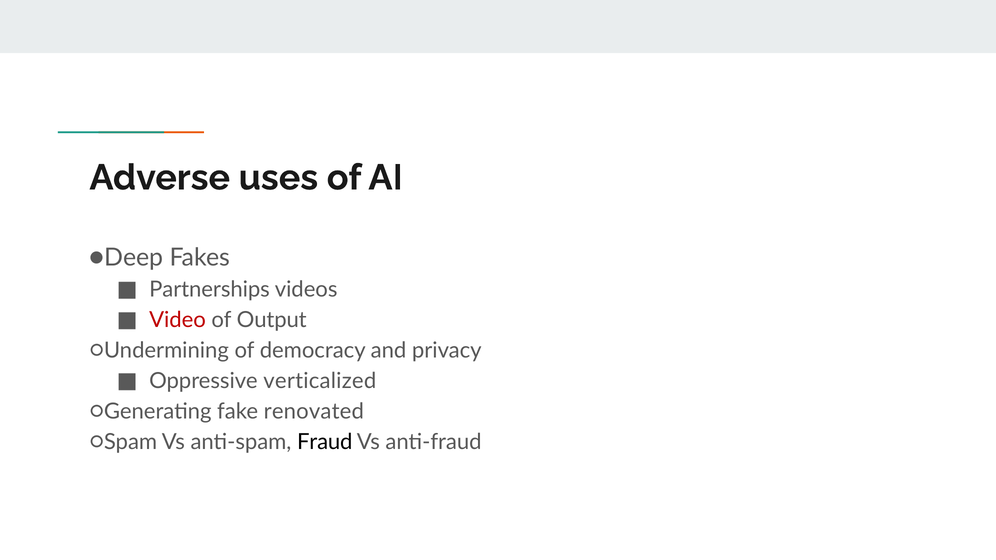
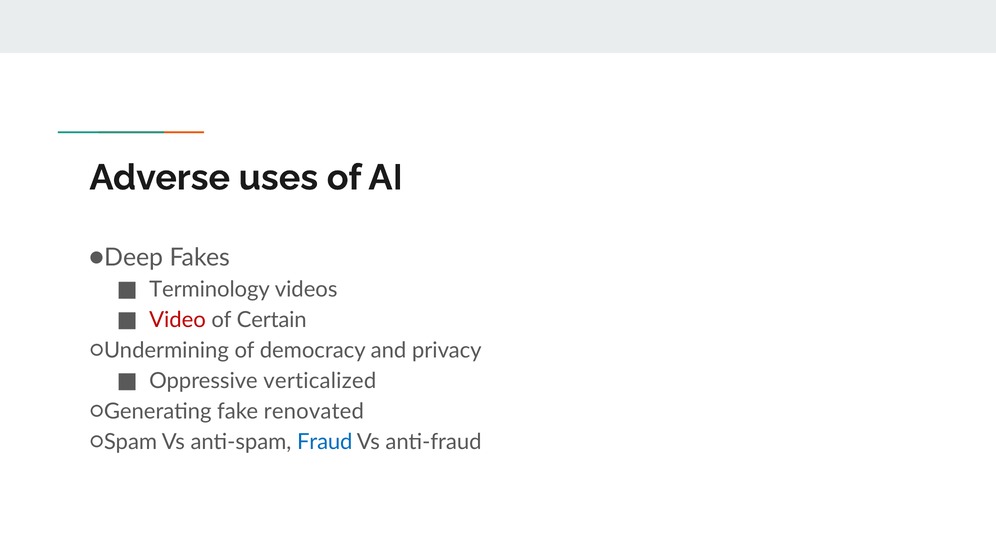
Partnerships: Partnerships -> Terminology (209, 290)
Output: Output -> Certain (272, 320)
Fraud colour: black -> blue (325, 442)
